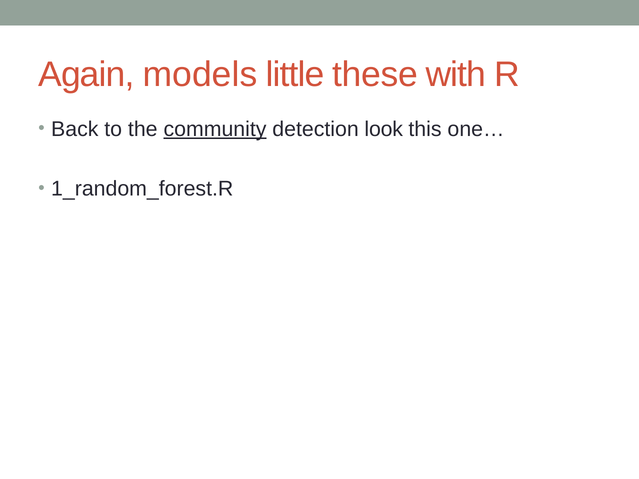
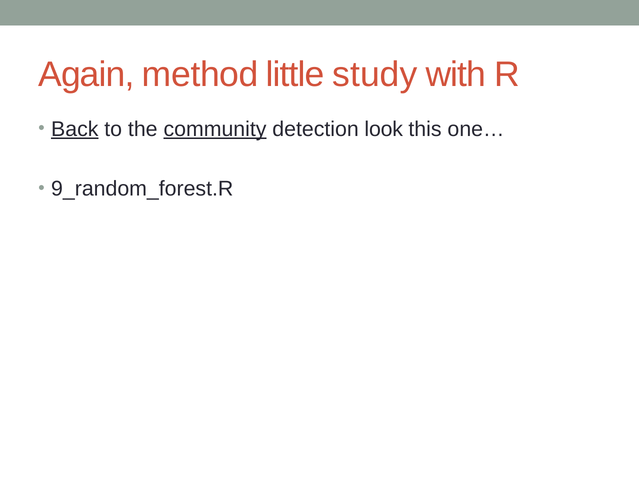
models: models -> method (200, 74)
these: these -> study (375, 74)
Back underline: none -> present (75, 129)
1_random_forest.R: 1_random_forest.R -> 9_random_forest.R (142, 189)
